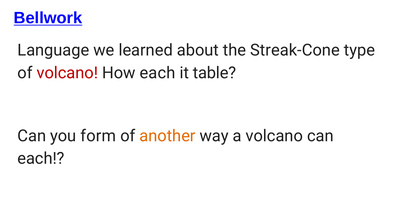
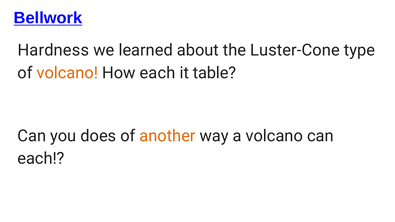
Language: Language -> Hardness (53, 50)
Streak-Cone: Streak-Cone -> Luster-Cone (295, 50)
volcano colour: red -> orange (67, 73)
form: form -> does (98, 136)
